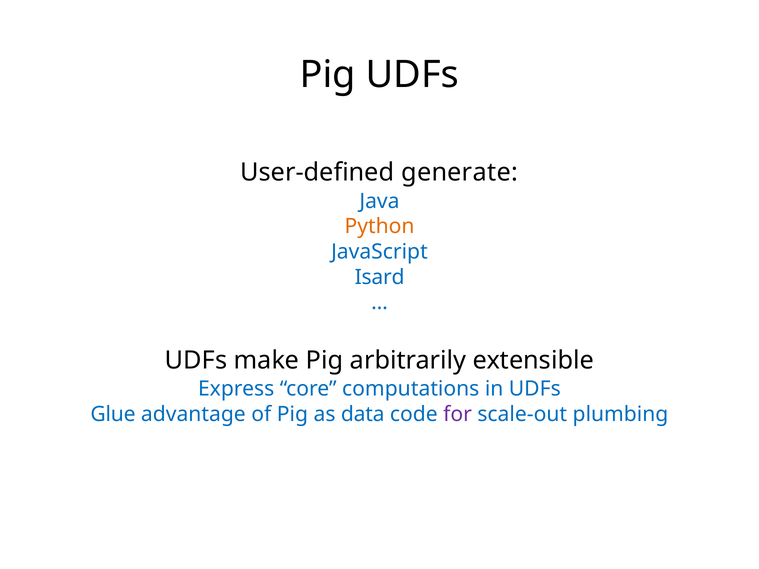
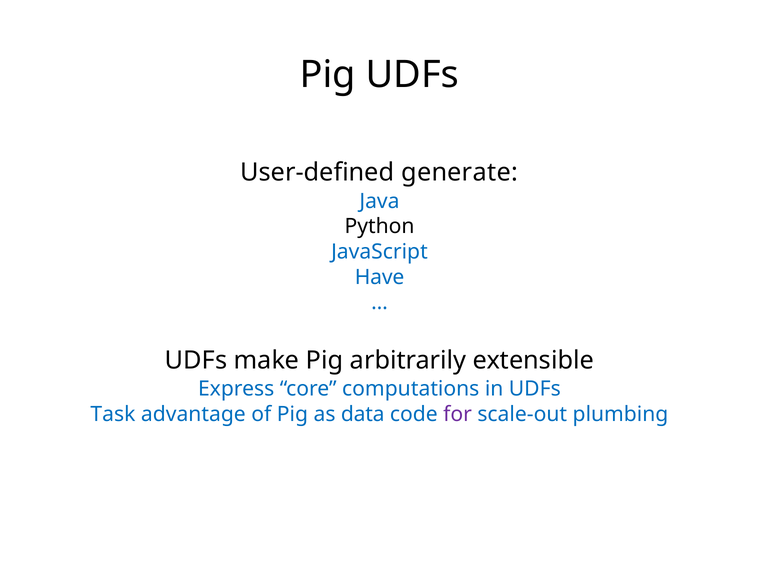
Python colour: orange -> black (379, 227)
Isard: Isard -> Have (380, 277)
Glue: Glue -> Task (113, 414)
